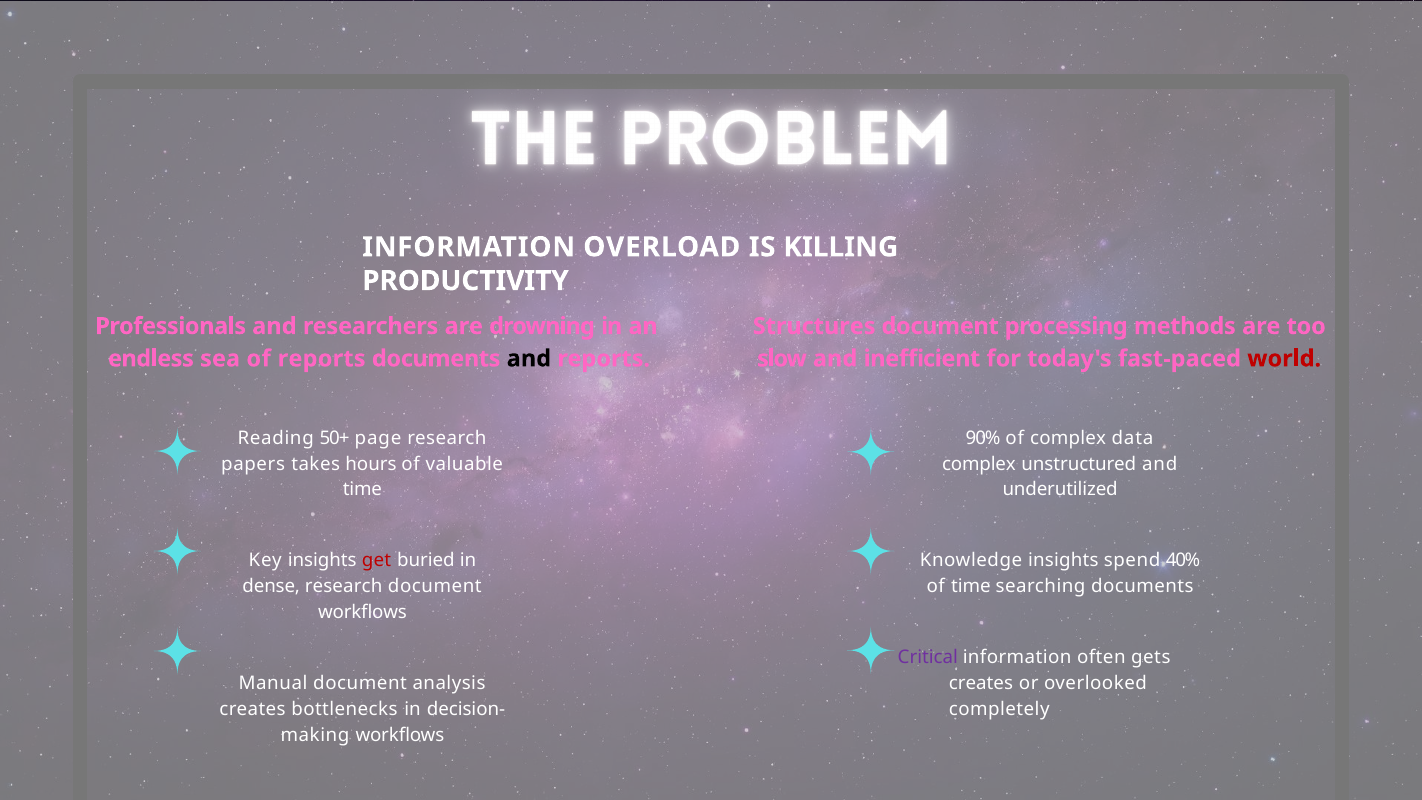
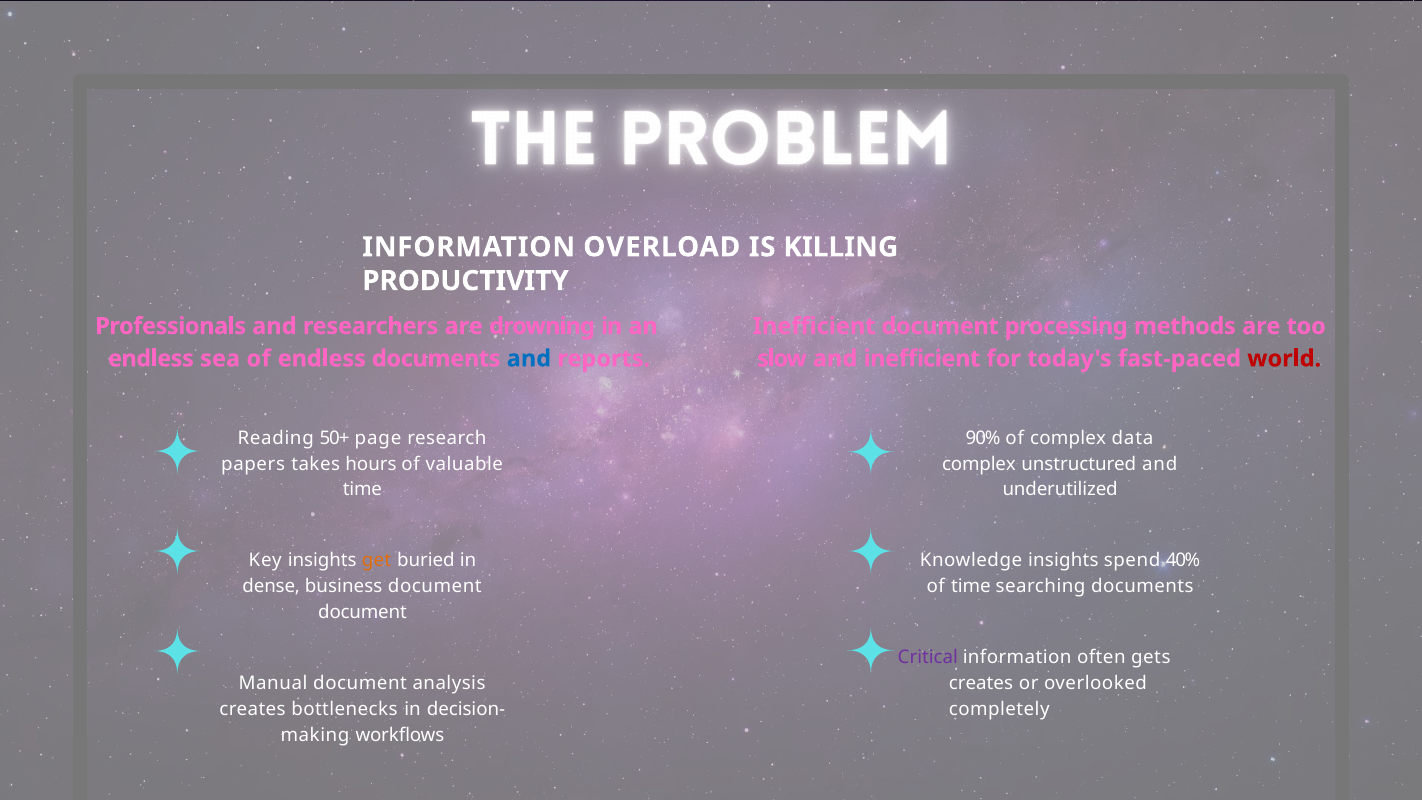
Structures: Structures -> Inefficient (814, 326)
of reports: reports -> endless (322, 359)
and colour: black -> blue (529, 359)
get colour: red -> orange (377, 561)
dense research: research -> business (344, 586)
workflows: workflows -> document (362, 612)
